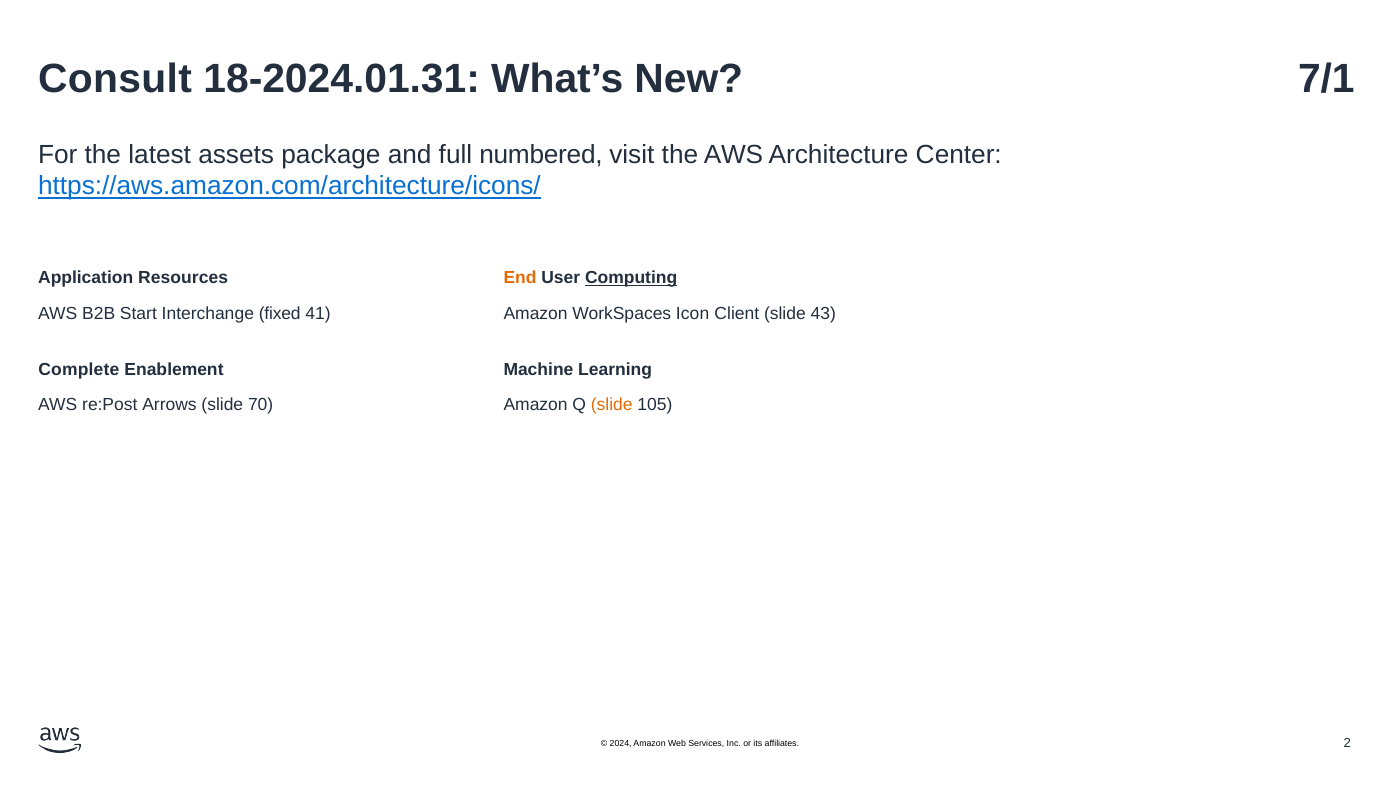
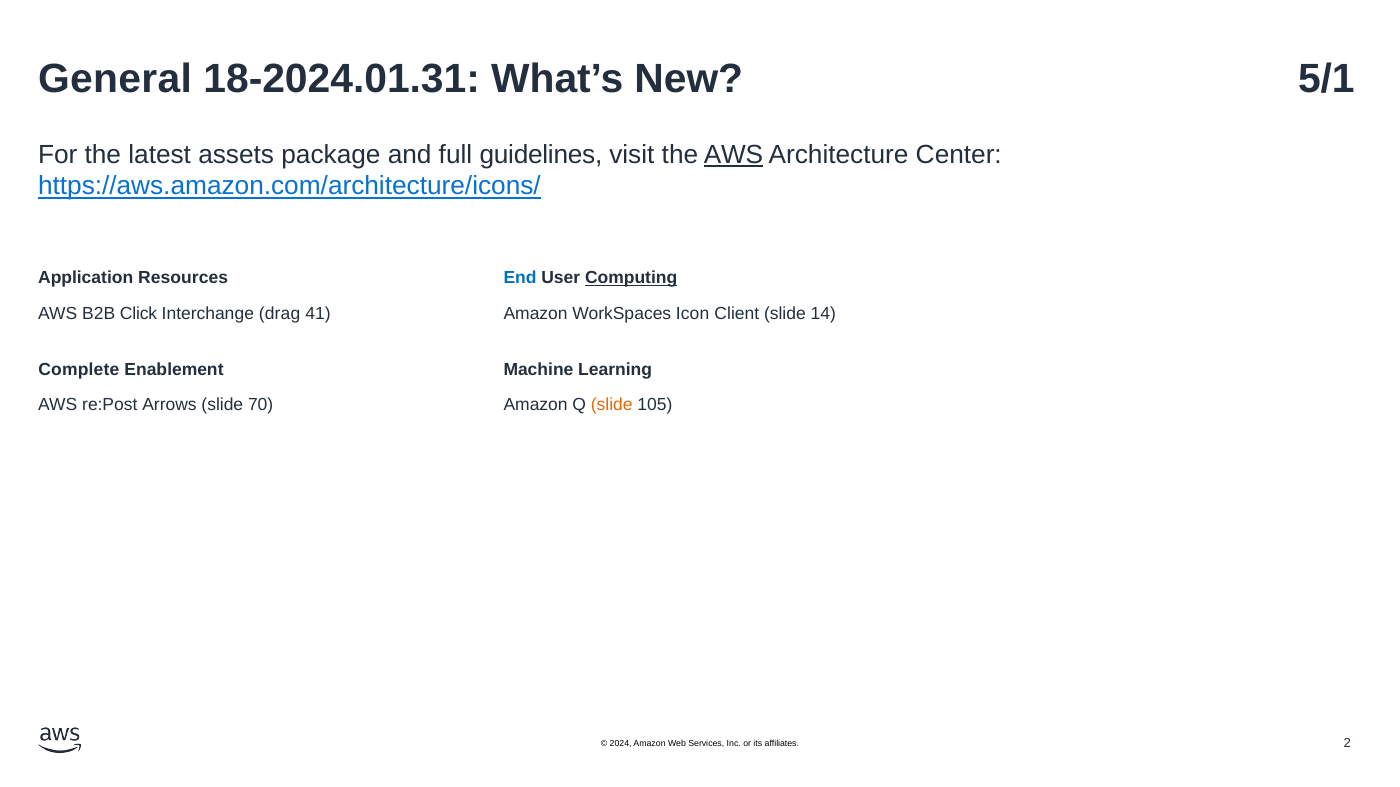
Consult: Consult -> General (115, 79)
7/1: 7/1 -> 5/1 (1326, 79)
numbered: numbered -> guidelines (541, 155)
AWS underline: none -> present (734, 155)
End colour: orange -> blue (520, 278)
Start: Start -> Click (139, 314)
fixed: fixed -> drag (280, 314)
43: 43 -> 14 (823, 314)
